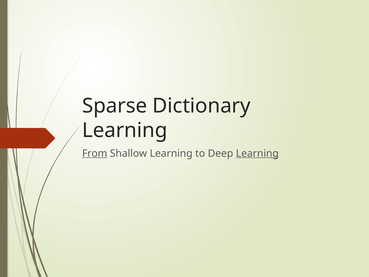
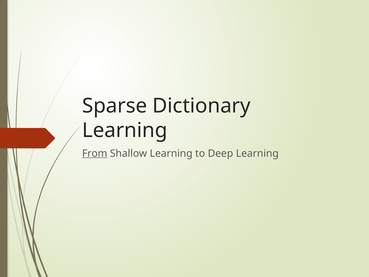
Learning underline: present -> none (257, 153)
